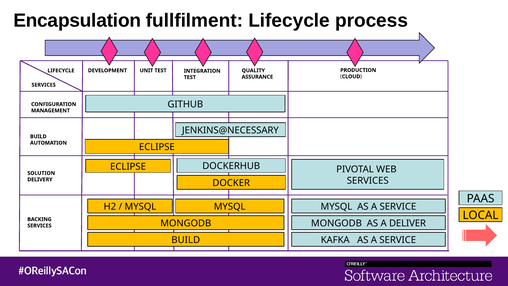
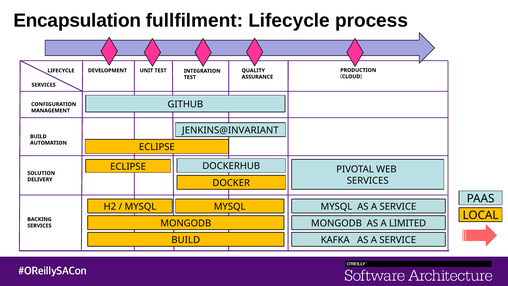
JENKINS@NECESSARY: JENKINS@NECESSARY -> JENKINS@INVARIANT (230, 130)
DELIVER: DELIVER -> LIMITED (408, 223)
